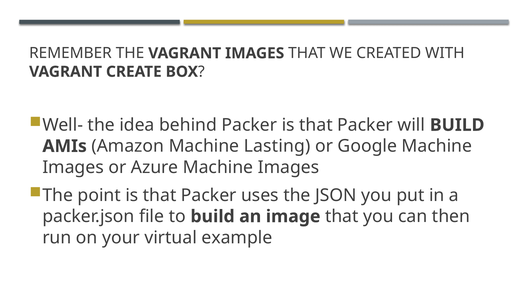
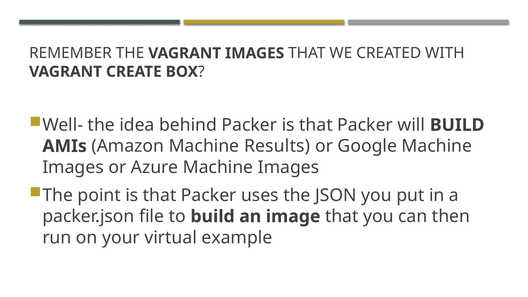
Lasting: Lasting -> Results (277, 146)
